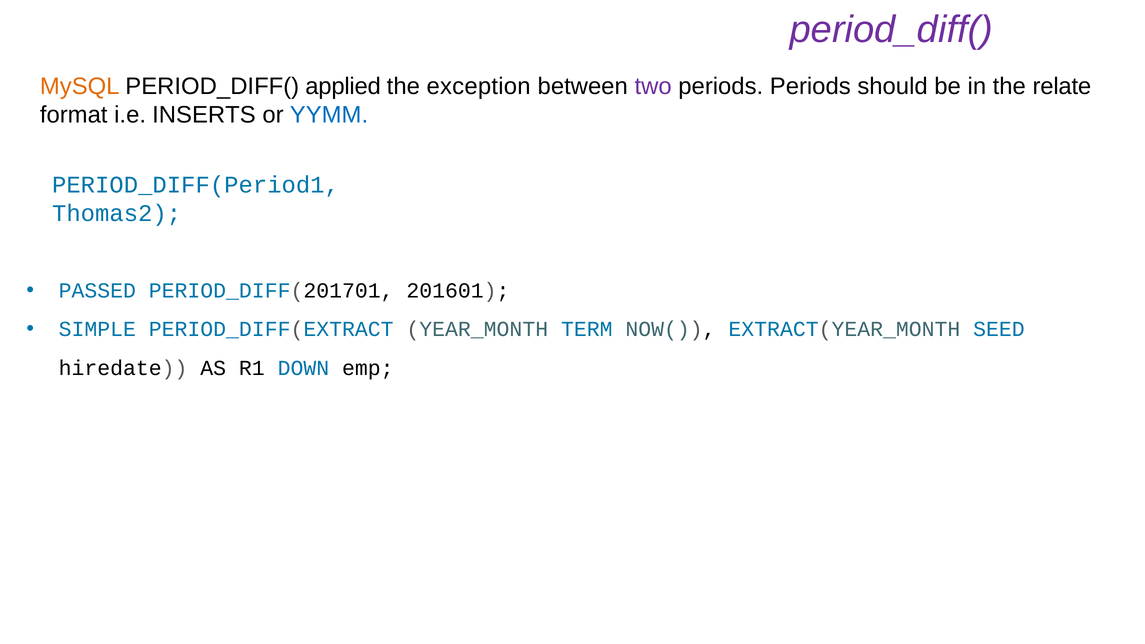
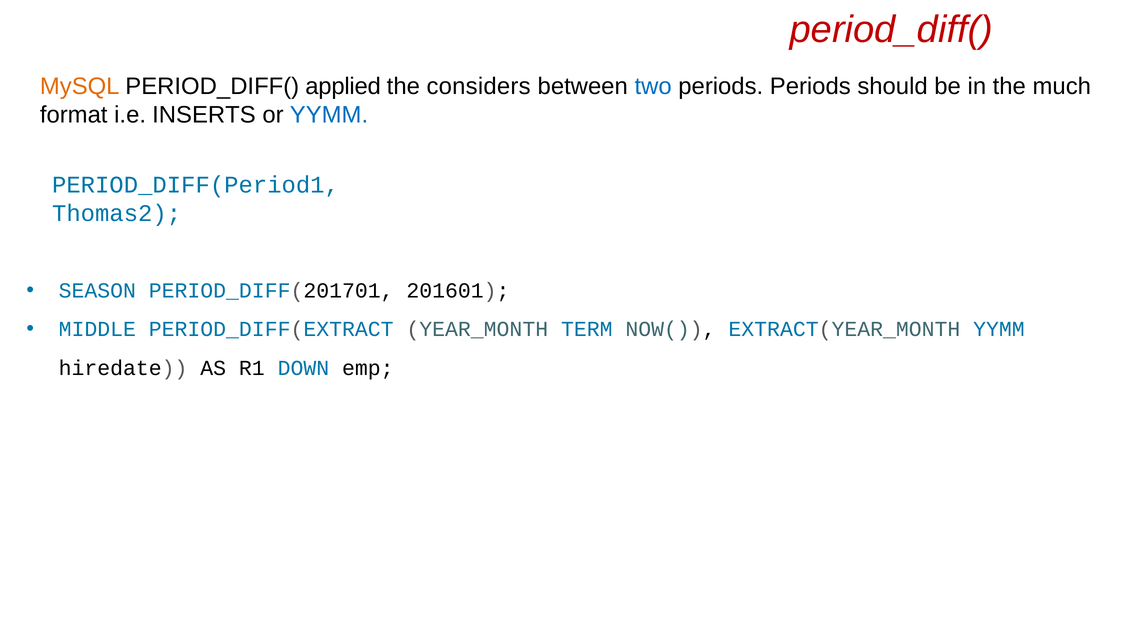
period_diff( colour: purple -> red (891, 30)
exception: exception -> considers (479, 86)
two colour: purple -> blue (653, 86)
relate: relate -> much (1062, 86)
PASSED: PASSED -> SEASON (97, 291)
SIMPLE: SIMPLE -> MIDDLE (97, 329)
EXTRACT(YEAR_MONTH SEED: SEED -> YYMM (999, 329)
